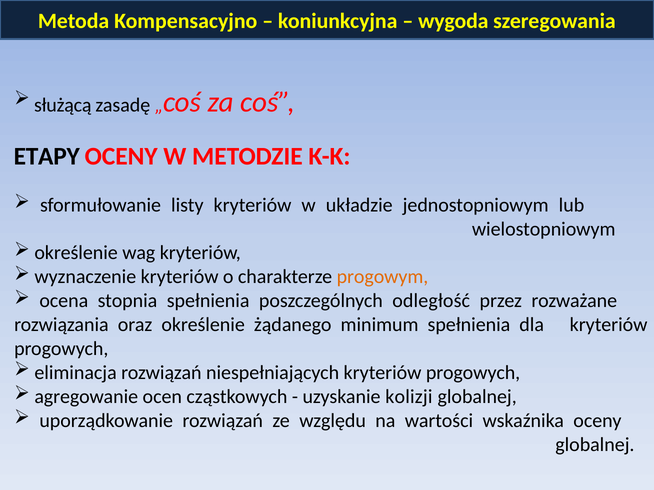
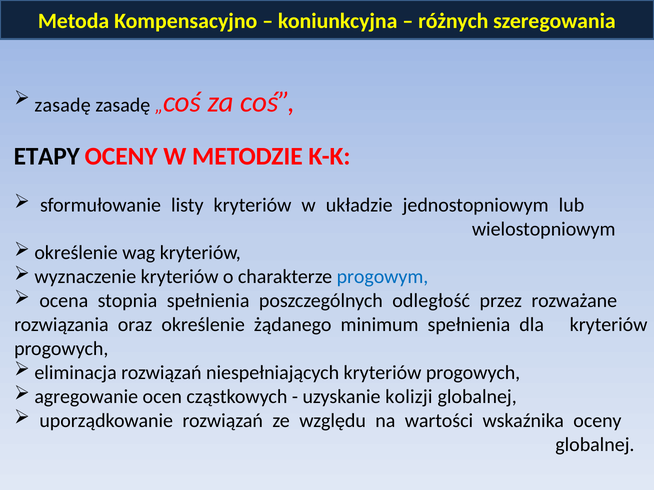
wygoda: wygoda -> różnych (453, 21)
służącą: służącą -> zasadę (63, 105)
progowym colour: orange -> blue (382, 277)
